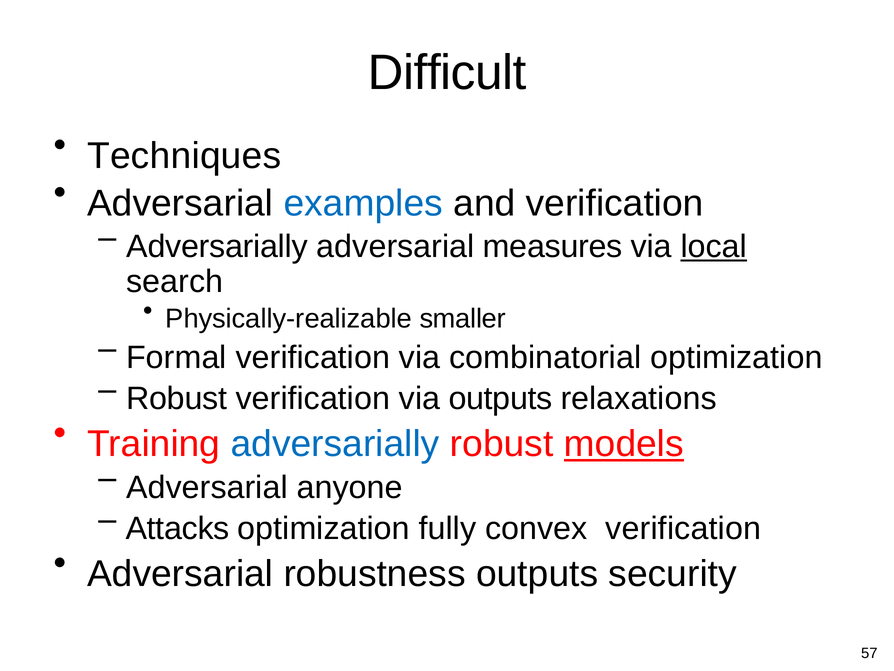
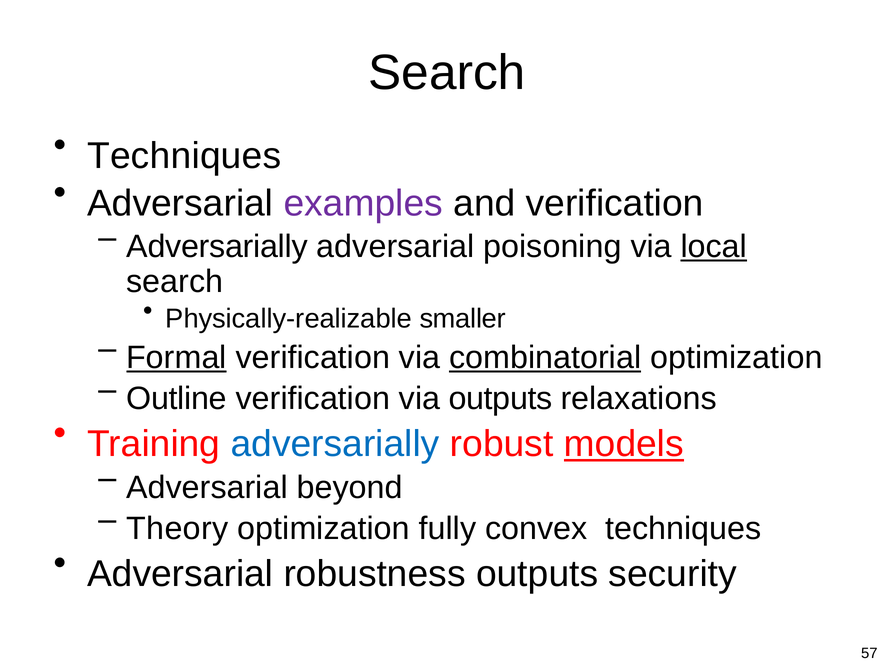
Difficult: Difficult -> Search (447, 73)
examples colour: blue -> purple (363, 203)
measures: measures -> poisoning (552, 247)
Formal underline: none -> present (176, 357)
combinatorial underline: none -> present (545, 357)
Robust: Robust -> Outline (177, 399)
anyone: anyone -> beyond (350, 487)
Attacks: Attacks -> Theory (177, 528)
convex verification: verification -> techniques (683, 528)
